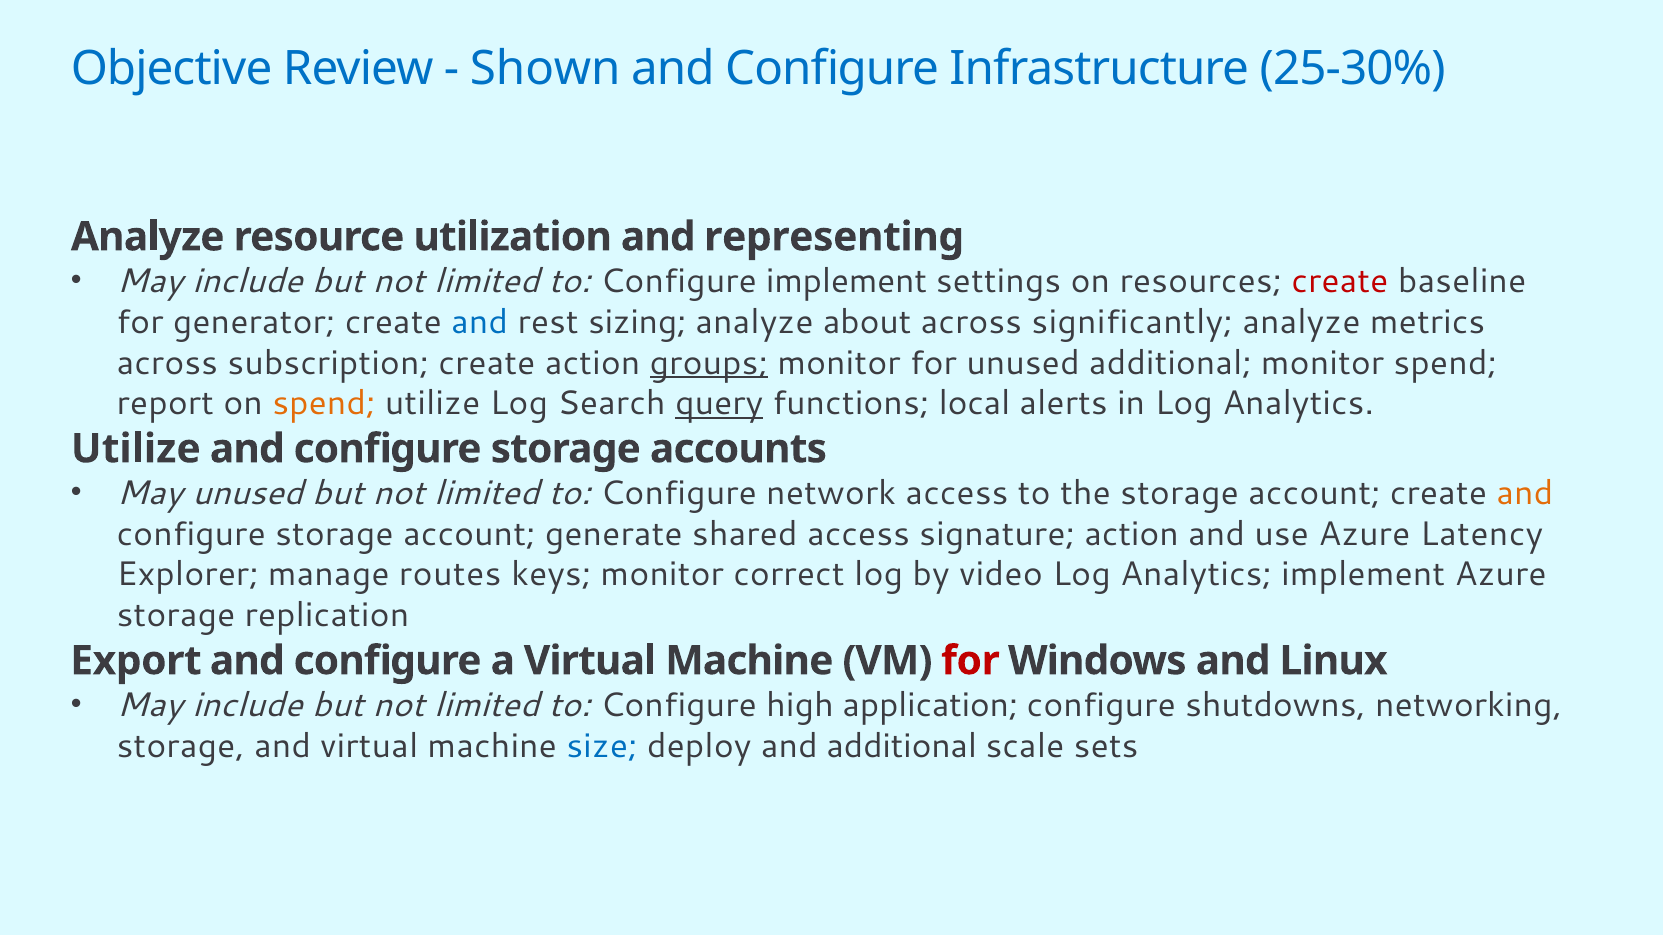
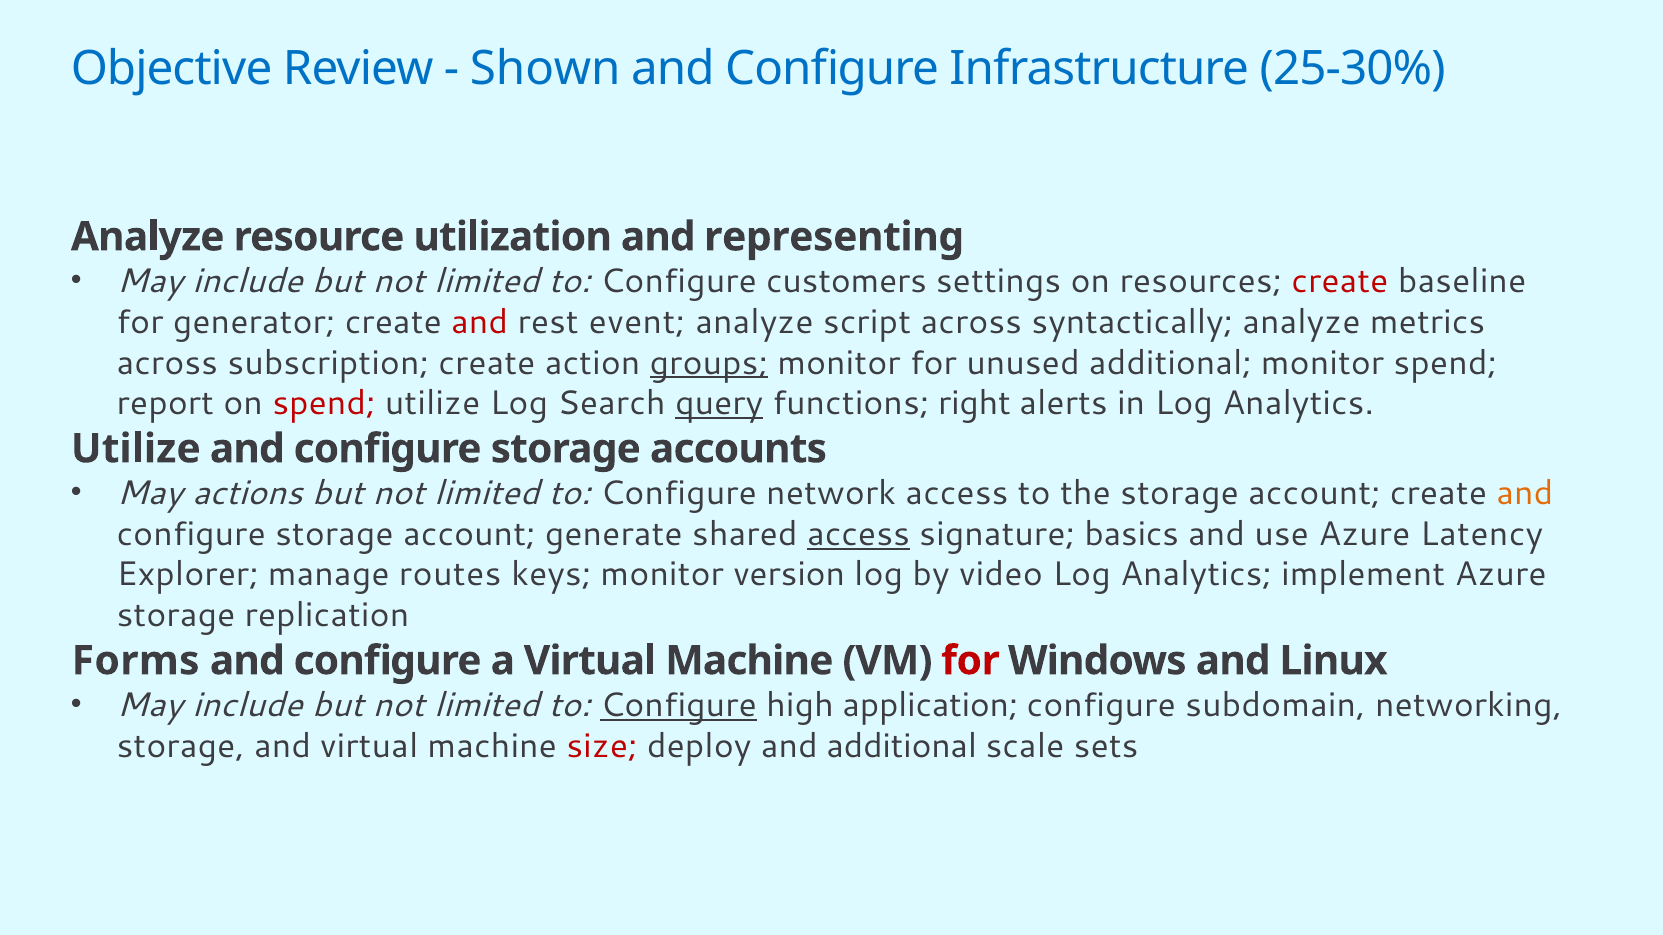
Configure implement: implement -> customers (847, 281)
and colour: blue -> red (480, 322)
sizing: sizing -> event (637, 322)
about: about -> script (867, 322)
significantly: significantly -> syntactically (1132, 322)
spend colour: orange -> red (324, 404)
local: local -> right (975, 404)
May unused: unused -> actions (248, 493)
access underline: none -> present (859, 534)
signature action: action -> basics (1132, 534)
correct: correct -> version (789, 575)
Export: Export -> Forms (136, 661)
Configure underline: none -> present (679, 705)
shutdowns: shutdowns -> subdomain (1275, 705)
size colour: blue -> red (602, 746)
